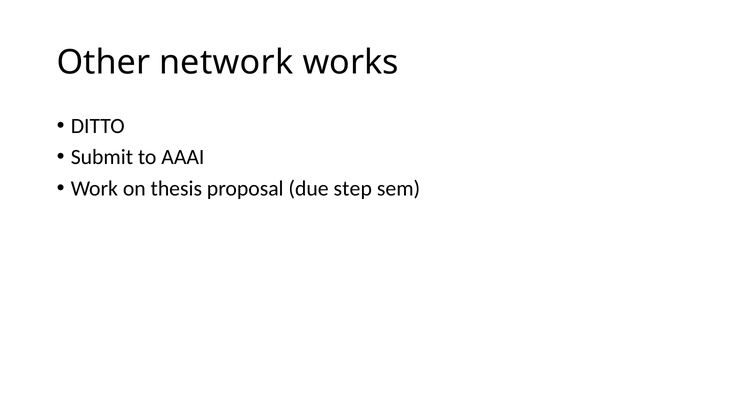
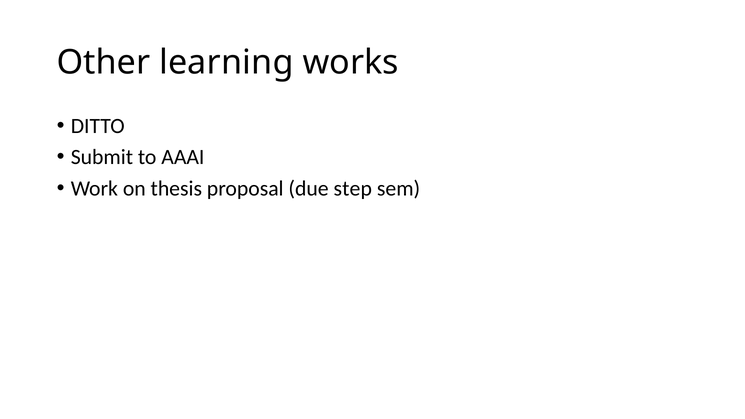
network: network -> learning (226, 63)
